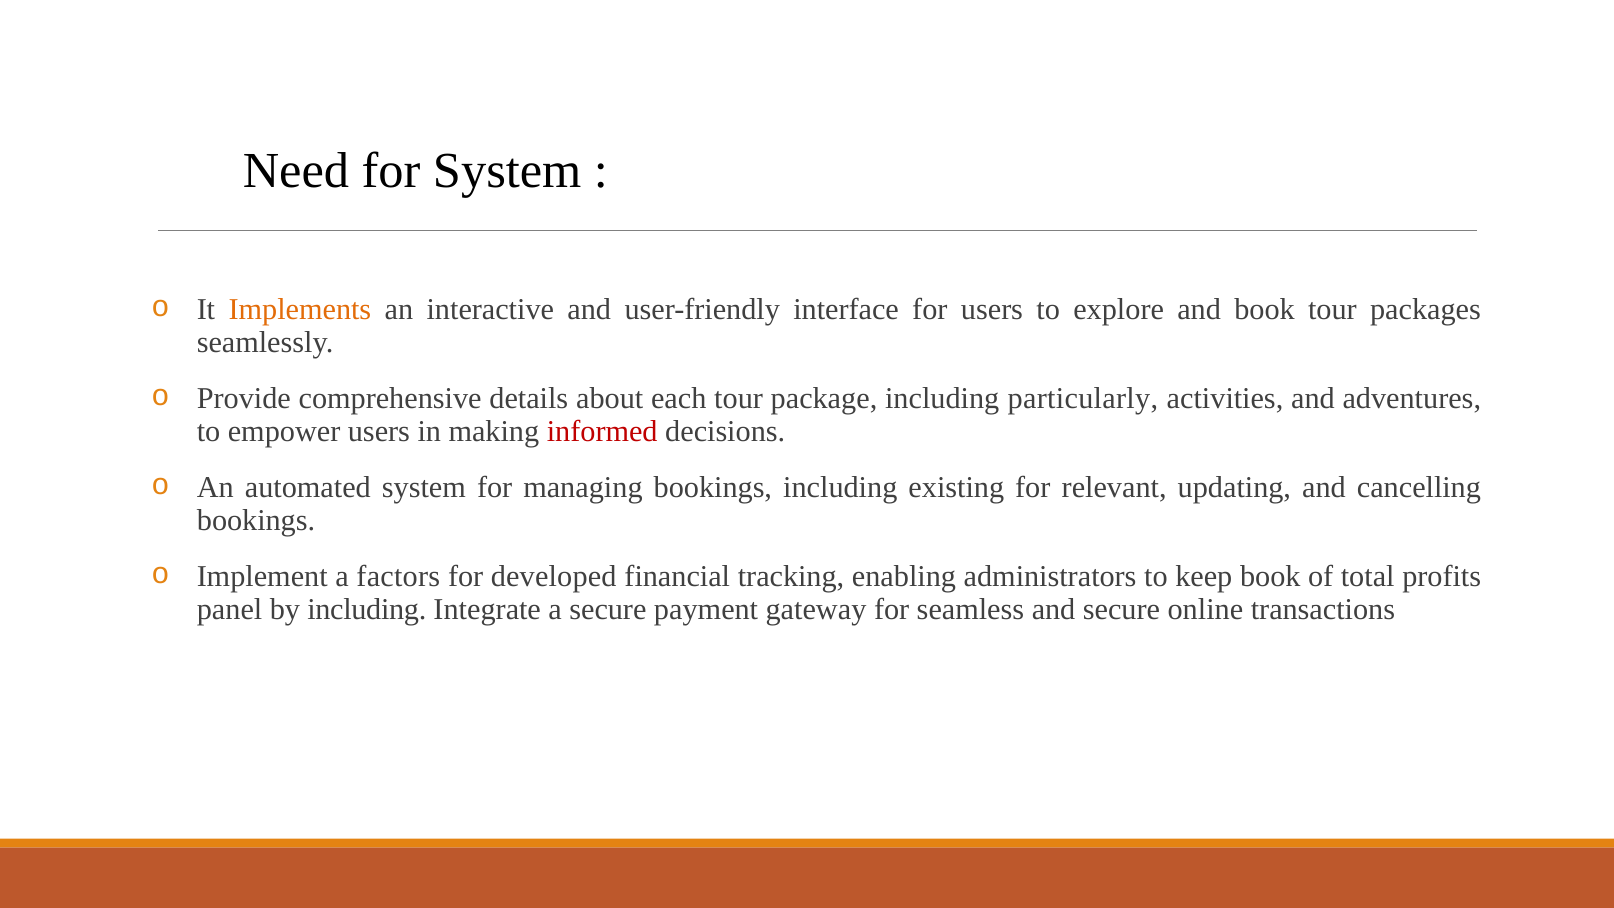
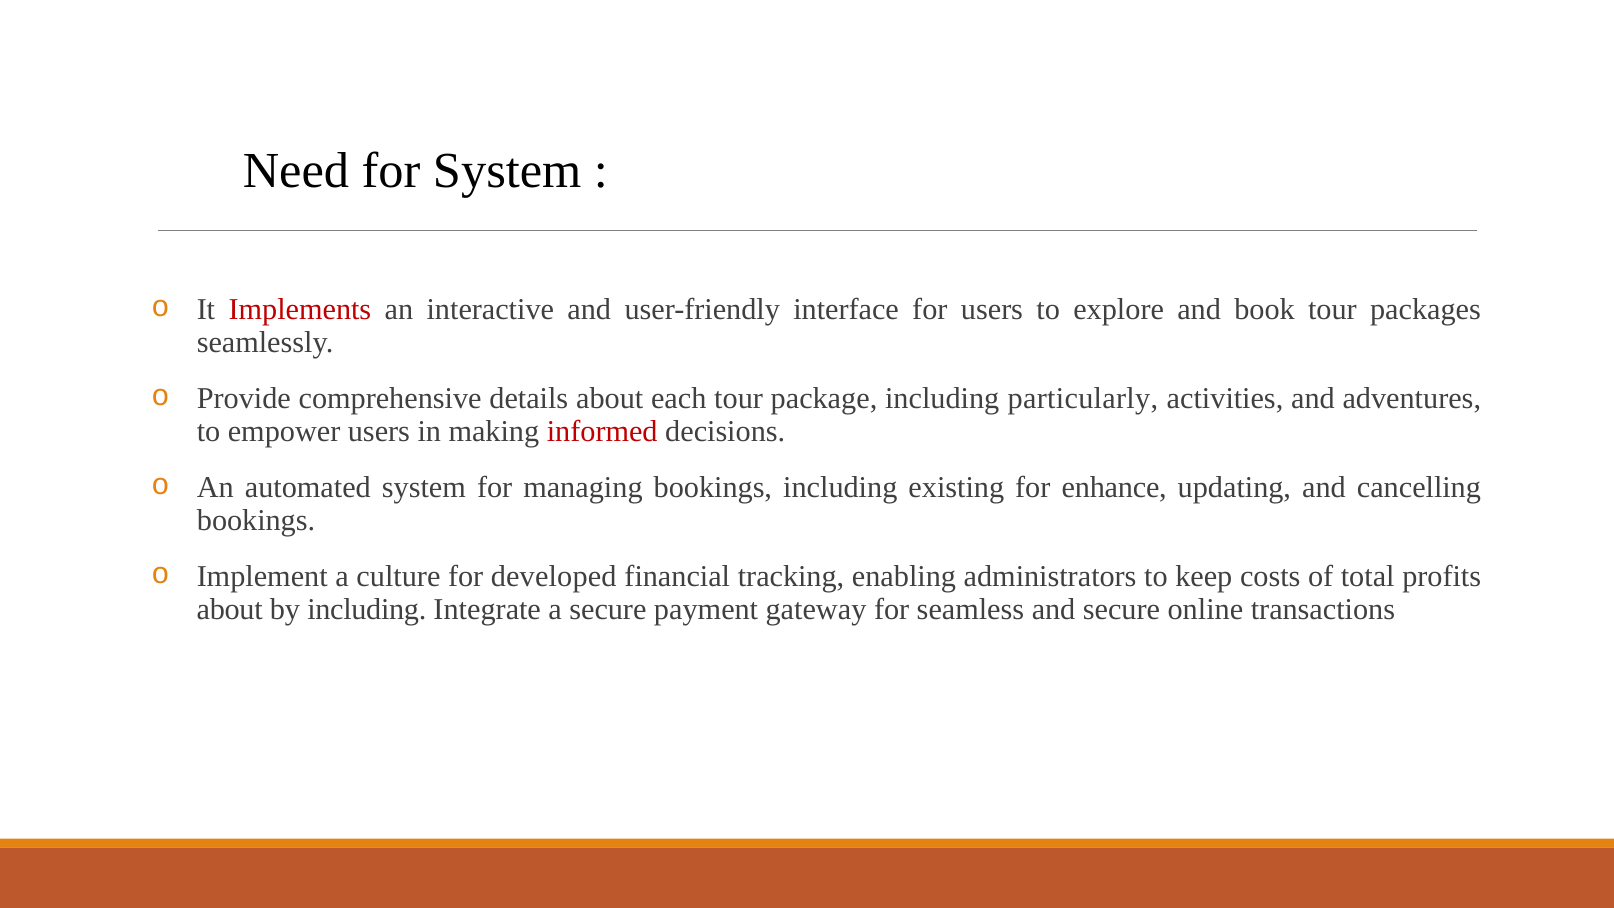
Implements colour: orange -> red (300, 310)
relevant: relevant -> enhance (1114, 488)
factors: factors -> culture (398, 577)
keep book: book -> costs (1270, 577)
panel: panel -> about (230, 609)
